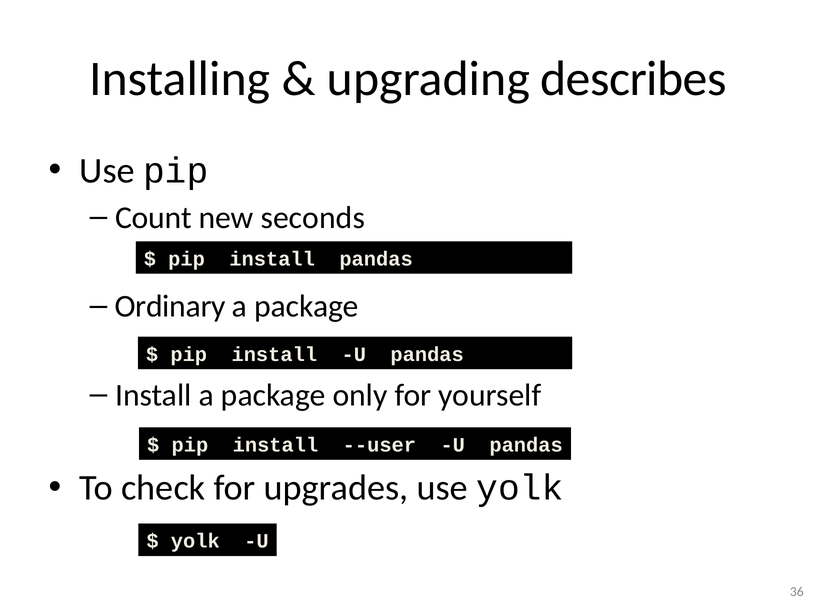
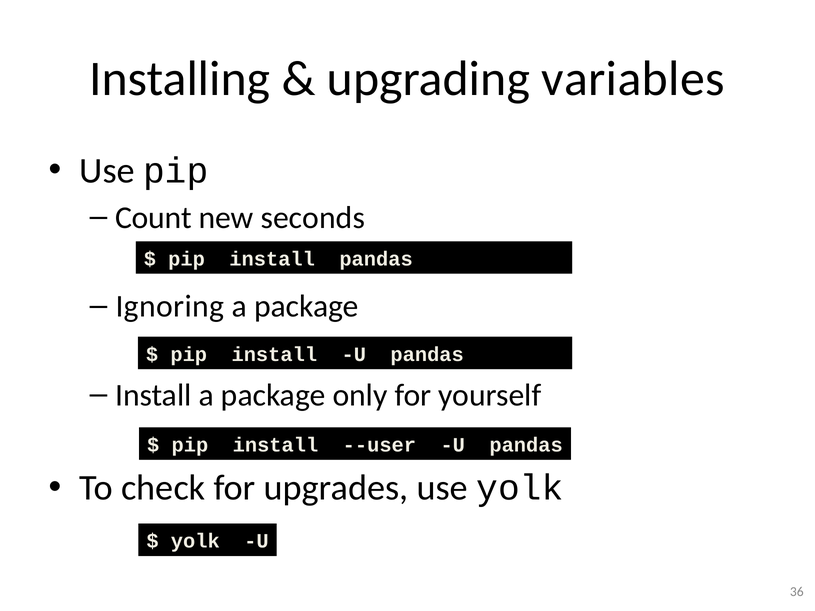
describes: describes -> variables (633, 79)
Ordinary: Ordinary -> Ignoring (170, 307)
